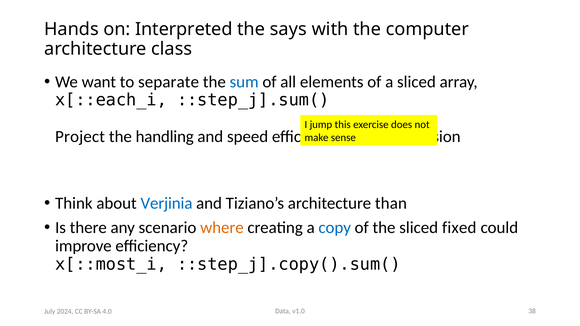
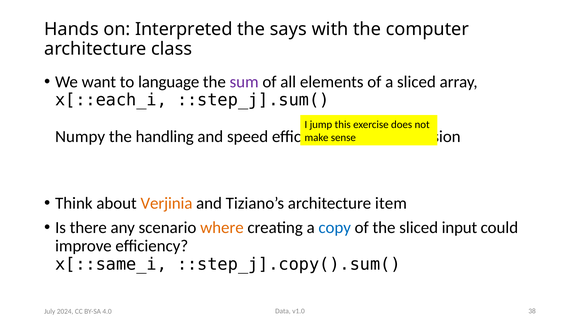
separate: separate -> language (169, 82)
sum colour: blue -> purple (244, 82)
Project: Project -> Numpy (80, 137)
Verjinia colour: blue -> orange (167, 204)
than: than -> item (391, 204)
fixed: fixed -> input (459, 228)
x[::most_i: x[::most_i -> x[::same_i (111, 264)
